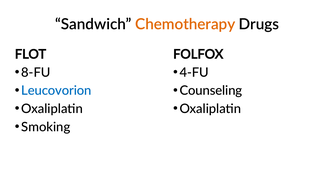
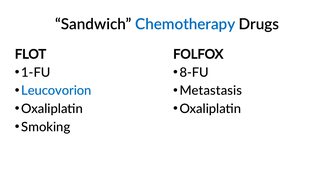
Chemotherapy colour: orange -> blue (185, 24)
8-FU: 8-FU -> 1-FU (36, 72)
4-FU: 4-FU -> 8-FU (194, 72)
Counseling: Counseling -> Metastasis (211, 91)
